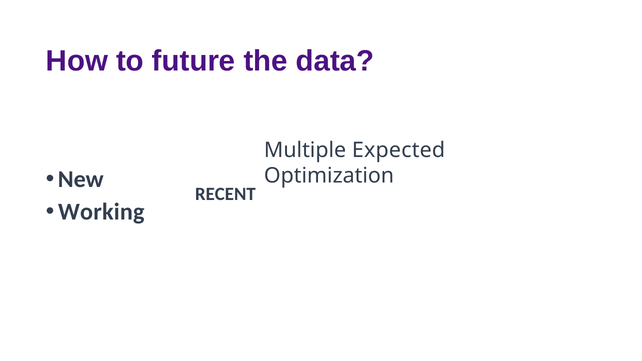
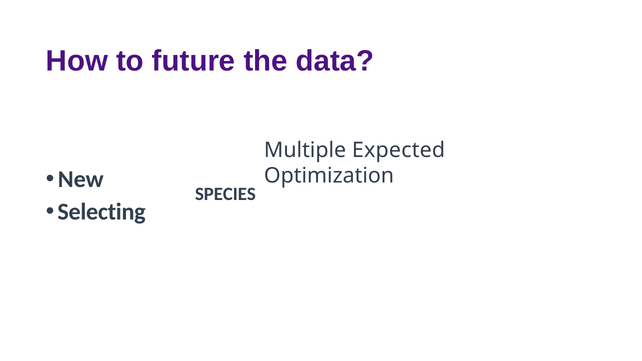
RECENT: RECENT -> SPECIES (225, 194)
Working: Working -> Selecting (102, 212)
